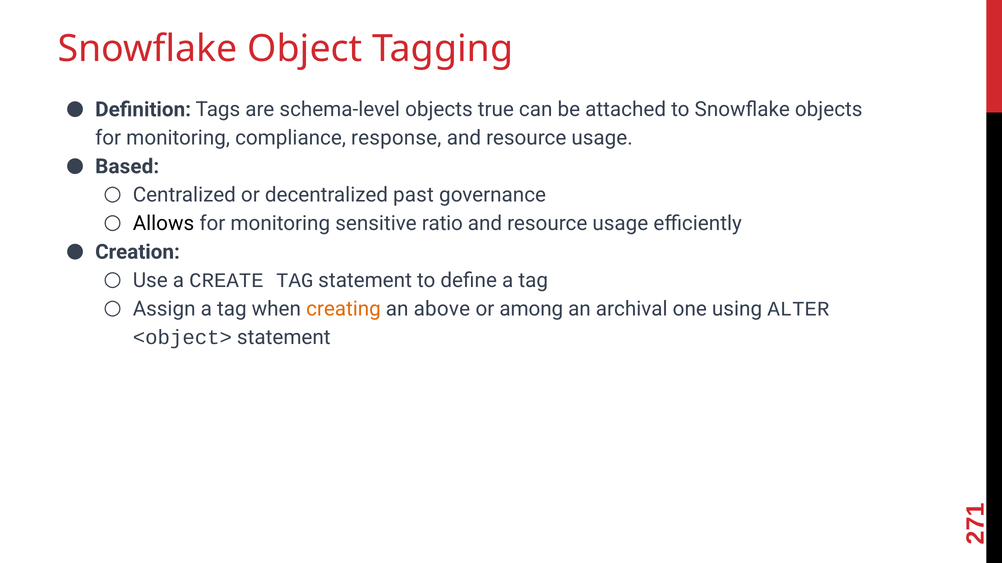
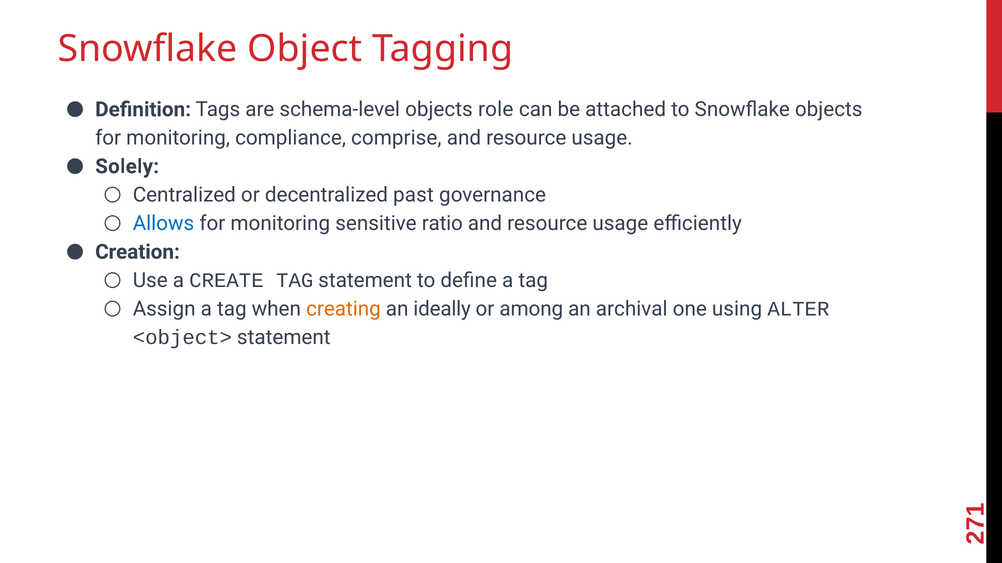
true: true -> role (496, 110)
response: response -> comprise (396, 138)
Based: Based -> Solely (127, 167)
Allows colour: black -> blue (163, 224)
above: above -> ideally (442, 309)
